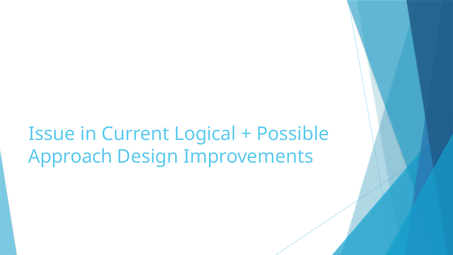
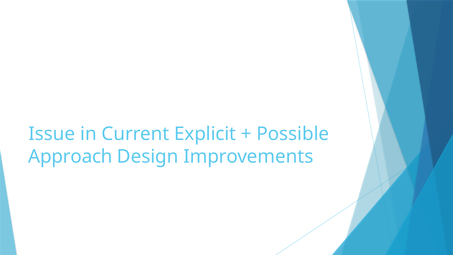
Logical: Logical -> Explicit (205, 134)
